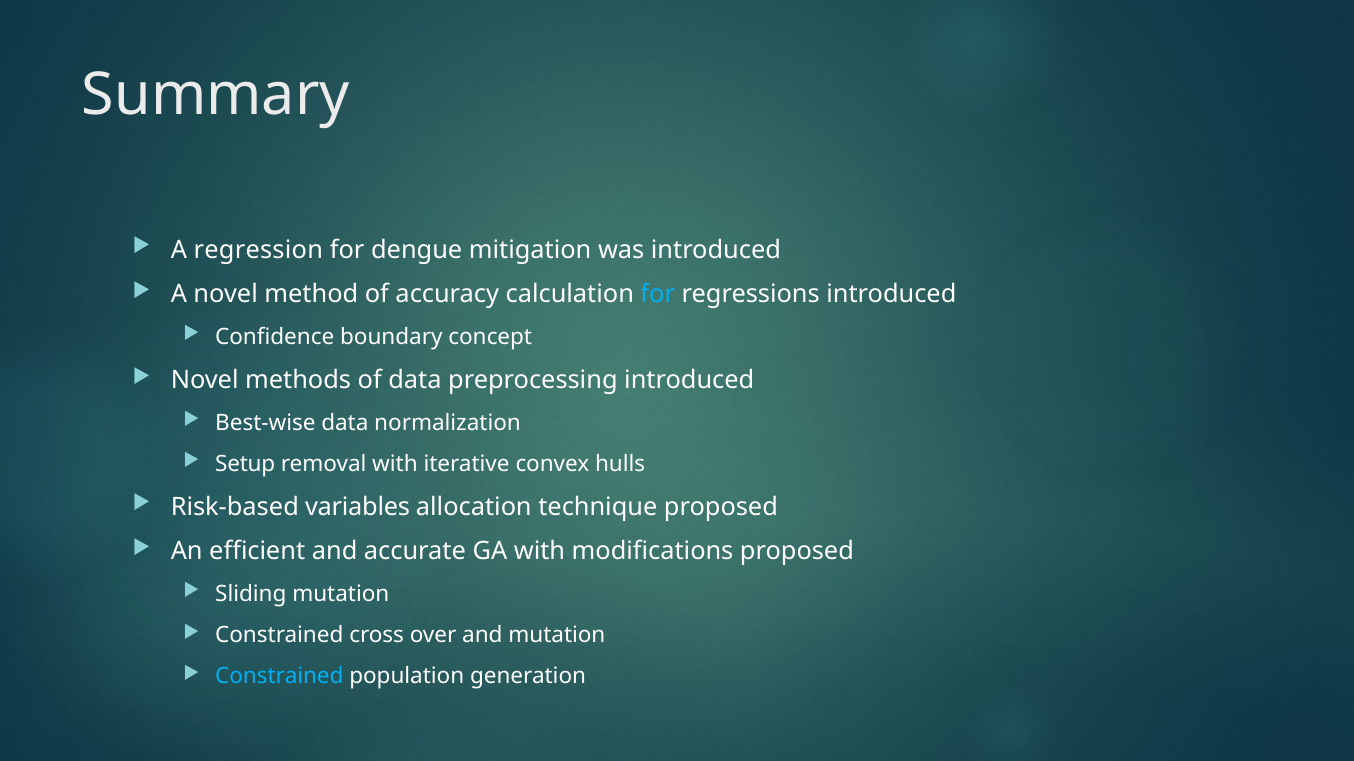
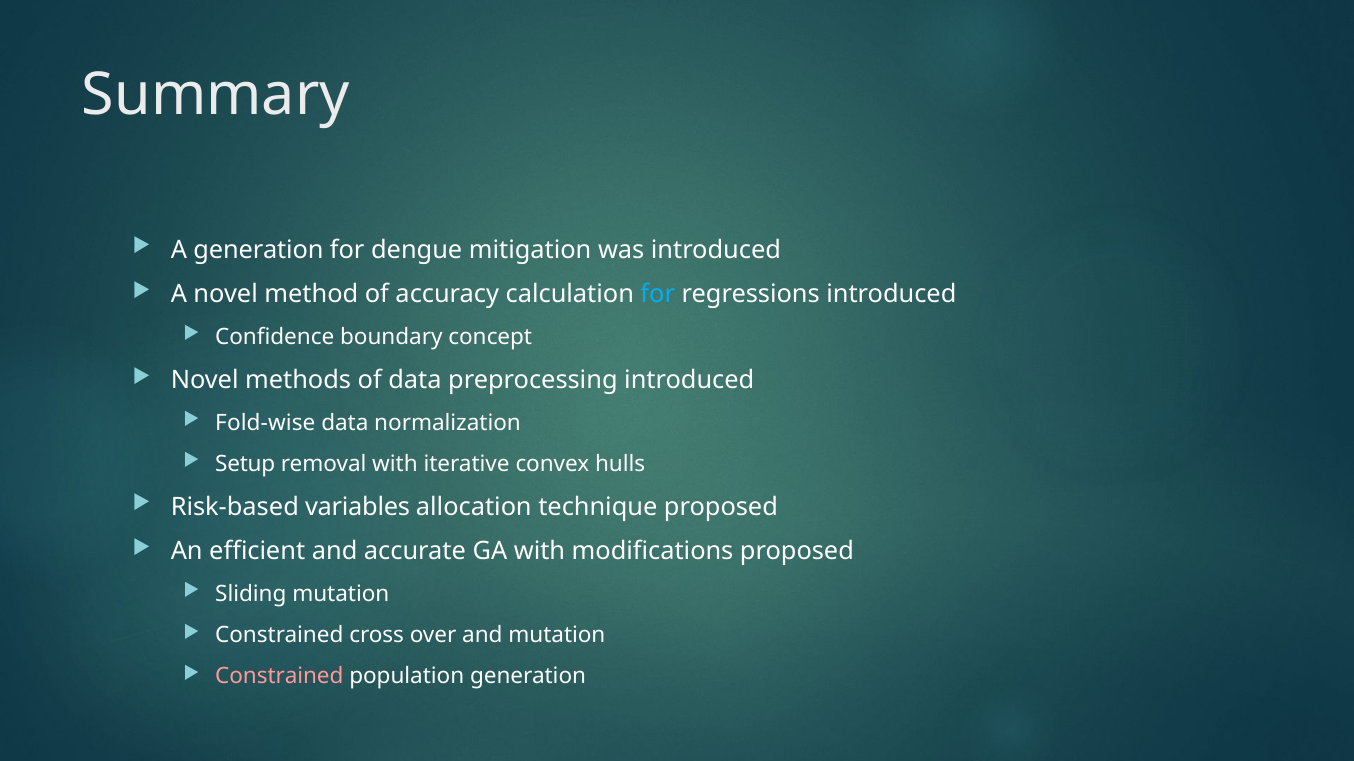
A regression: regression -> generation (259, 250)
Best-wise: Best-wise -> Fold-wise (265, 423)
Constrained colour: light blue -> pink (279, 677)
